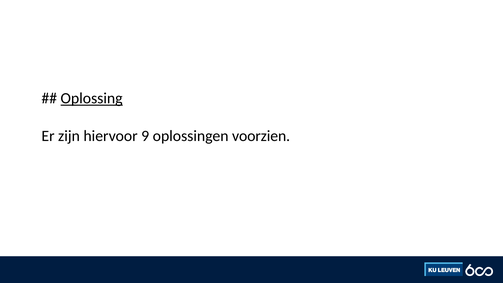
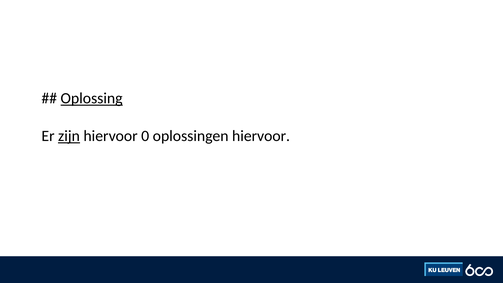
zijn underline: none -> present (69, 136)
9: 9 -> 0 (145, 136)
oplossingen voorzien: voorzien -> hiervoor (261, 136)
